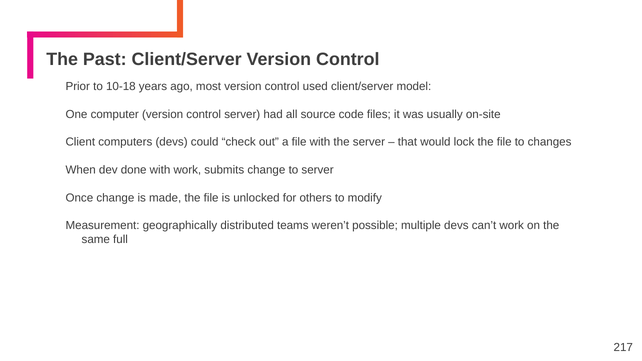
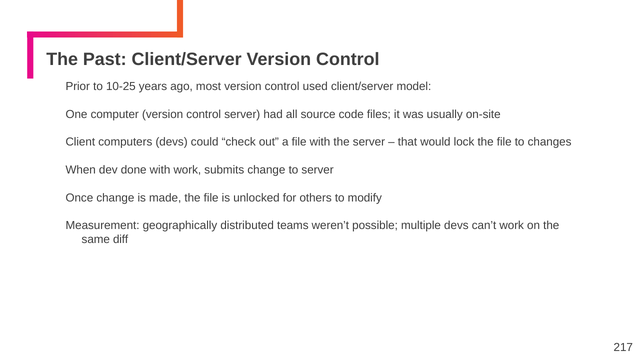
10-18: 10-18 -> 10-25 (121, 86)
full: full -> diff (121, 240)
